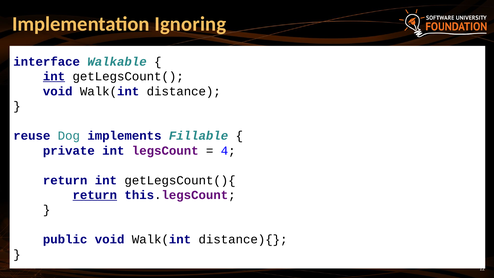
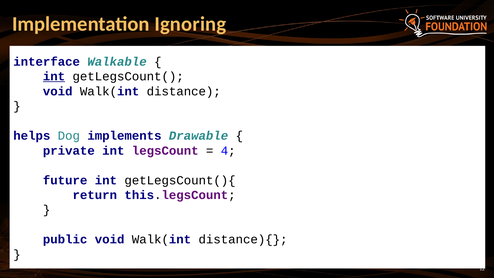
reuse: reuse -> helps (32, 136)
Fillable: Fillable -> Drawable (199, 136)
return: return -> future (65, 180)
return underline: present -> none (95, 195)
